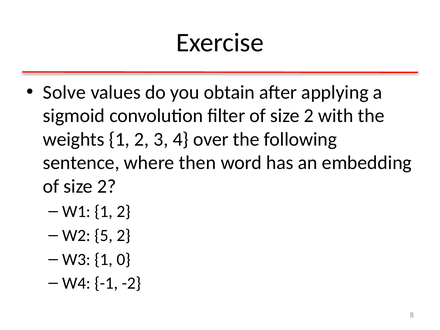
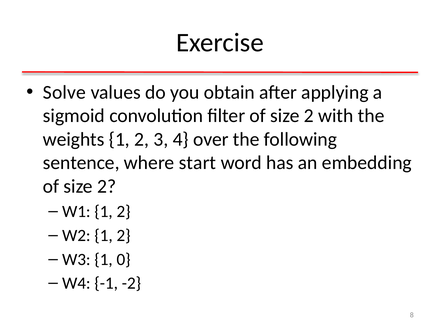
then: then -> start (197, 163)
W2 5: 5 -> 1 (104, 235)
